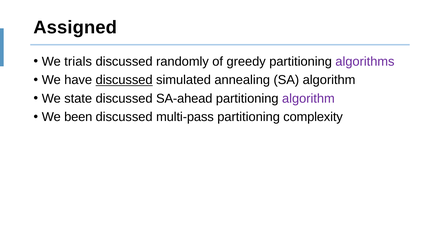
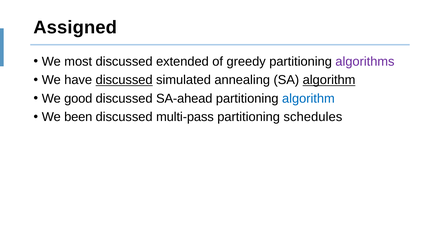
trials: trials -> most (78, 61)
randomly: randomly -> extended (182, 61)
algorithm underline: none -> present (329, 80)
state: state -> good (78, 98)
algorithm colour: purple -> blue (308, 98)
complexity: complexity -> schedules (313, 117)
